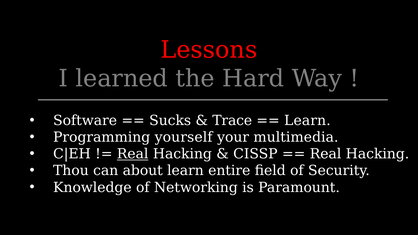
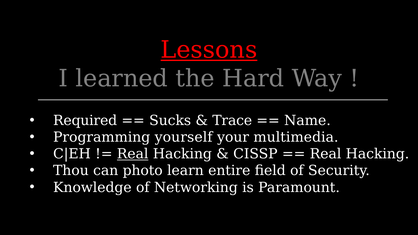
Lessons underline: none -> present (209, 50)
Software: Software -> Required (85, 121)
Learn: Learn -> Name (307, 121)
about: about -> photo (143, 171)
